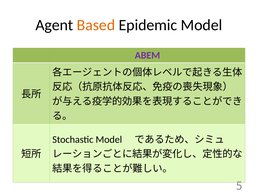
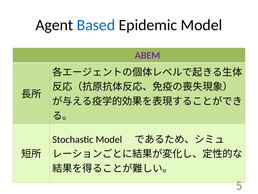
Based colour: orange -> blue (96, 25)
